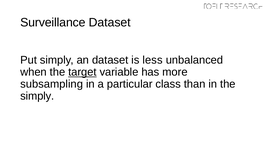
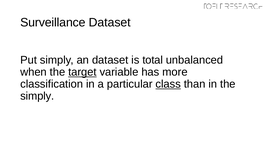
less: less -> total (153, 60)
subsampling: subsampling -> classification (52, 84)
class underline: none -> present (168, 84)
